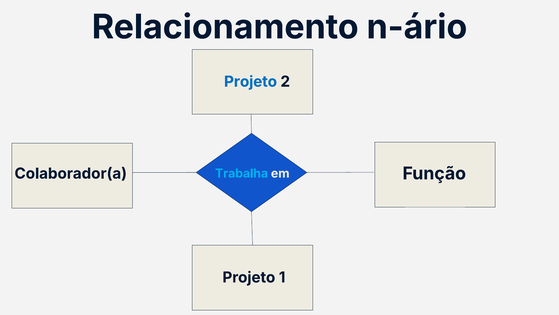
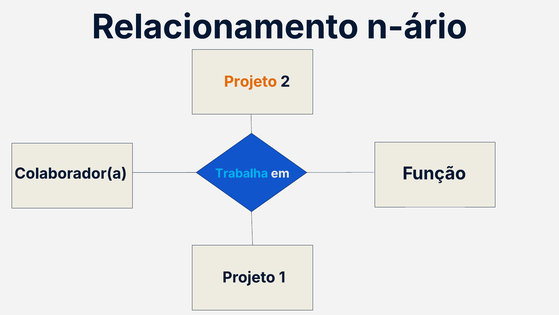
Projeto colour: blue -> orange (251, 82)
